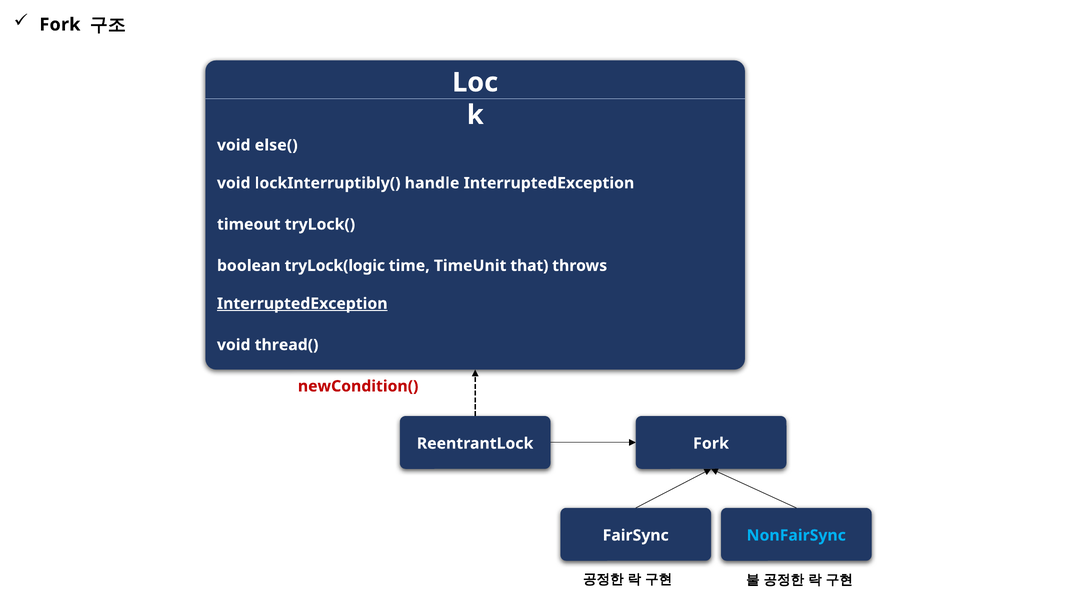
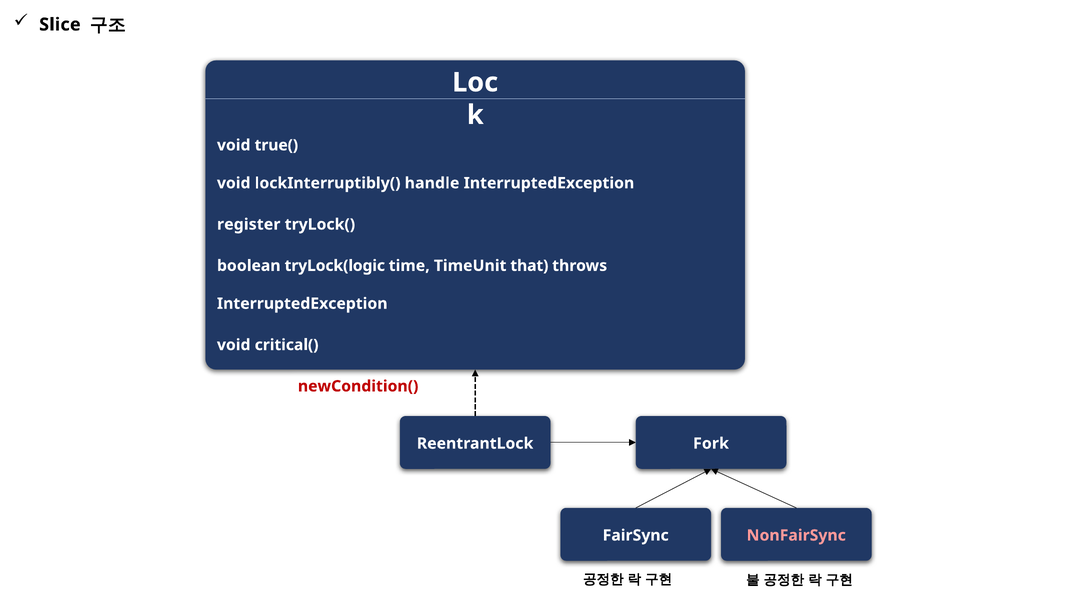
Fork: Fork -> Slice (60, 25)
else(: else( -> true( (276, 145)
timeout: timeout -> register (249, 224)
InterruptedException underline: present -> none (302, 304)
thread(: thread( -> critical( (287, 345)
NonFairSync colour: light blue -> pink (796, 536)
